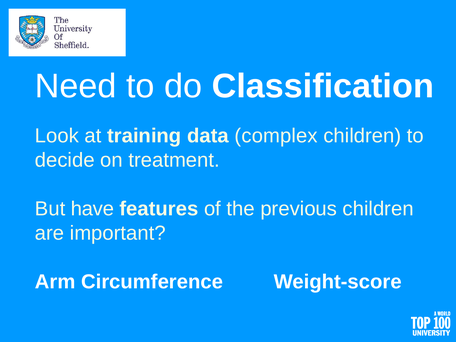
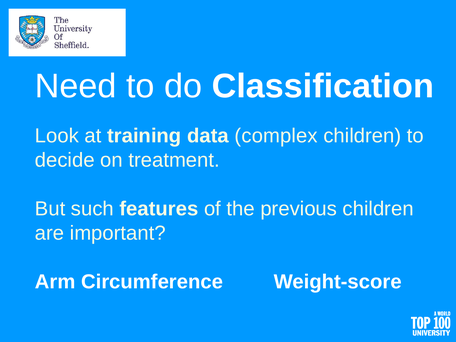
have: have -> such (92, 209)
